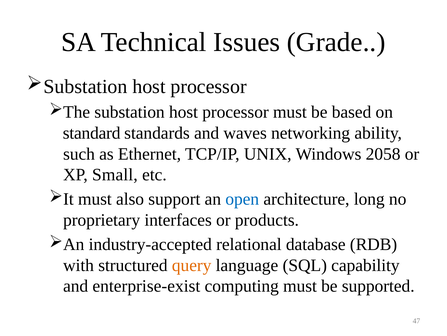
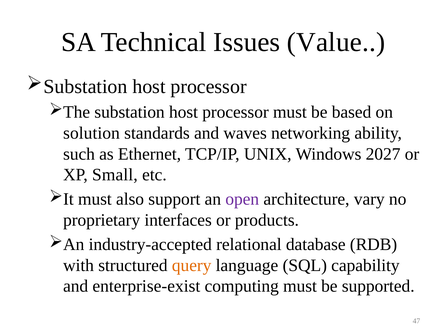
Grade: Grade -> Value (336, 42)
standard: standard -> solution (92, 133)
2058: 2058 -> 2027 (383, 154)
open colour: blue -> purple (242, 199)
long: long -> vary (369, 199)
